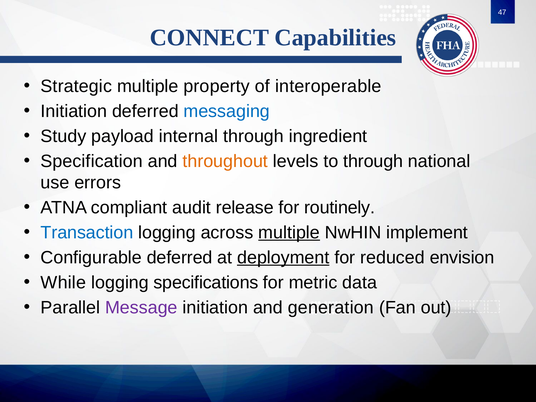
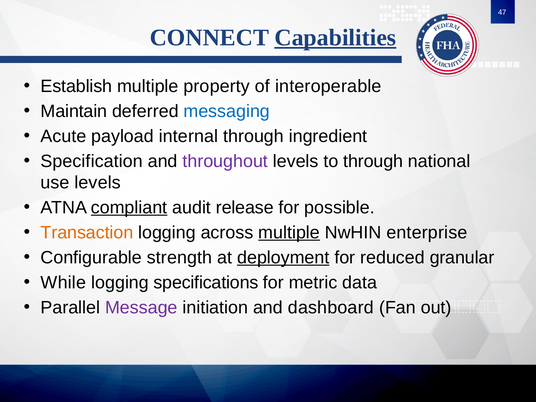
Capabilities underline: none -> present (335, 38)
Strategic: Strategic -> Establish (76, 86)
Initiation: Initiation -> Maintain (74, 111)
Study: Study -> Acute (63, 136)
throughout colour: orange -> purple (225, 161)
use errors: errors -> levels (98, 183)
compliant underline: none -> present (129, 208)
routinely: routinely -> possible (340, 208)
Transaction colour: blue -> orange (87, 233)
implement: implement -> enterprise (427, 233)
Configurable deferred: deferred -> strength (180, 258)
envision: envision -> granular (462, 258)
generation: generation -> dashboard (331, 308)
